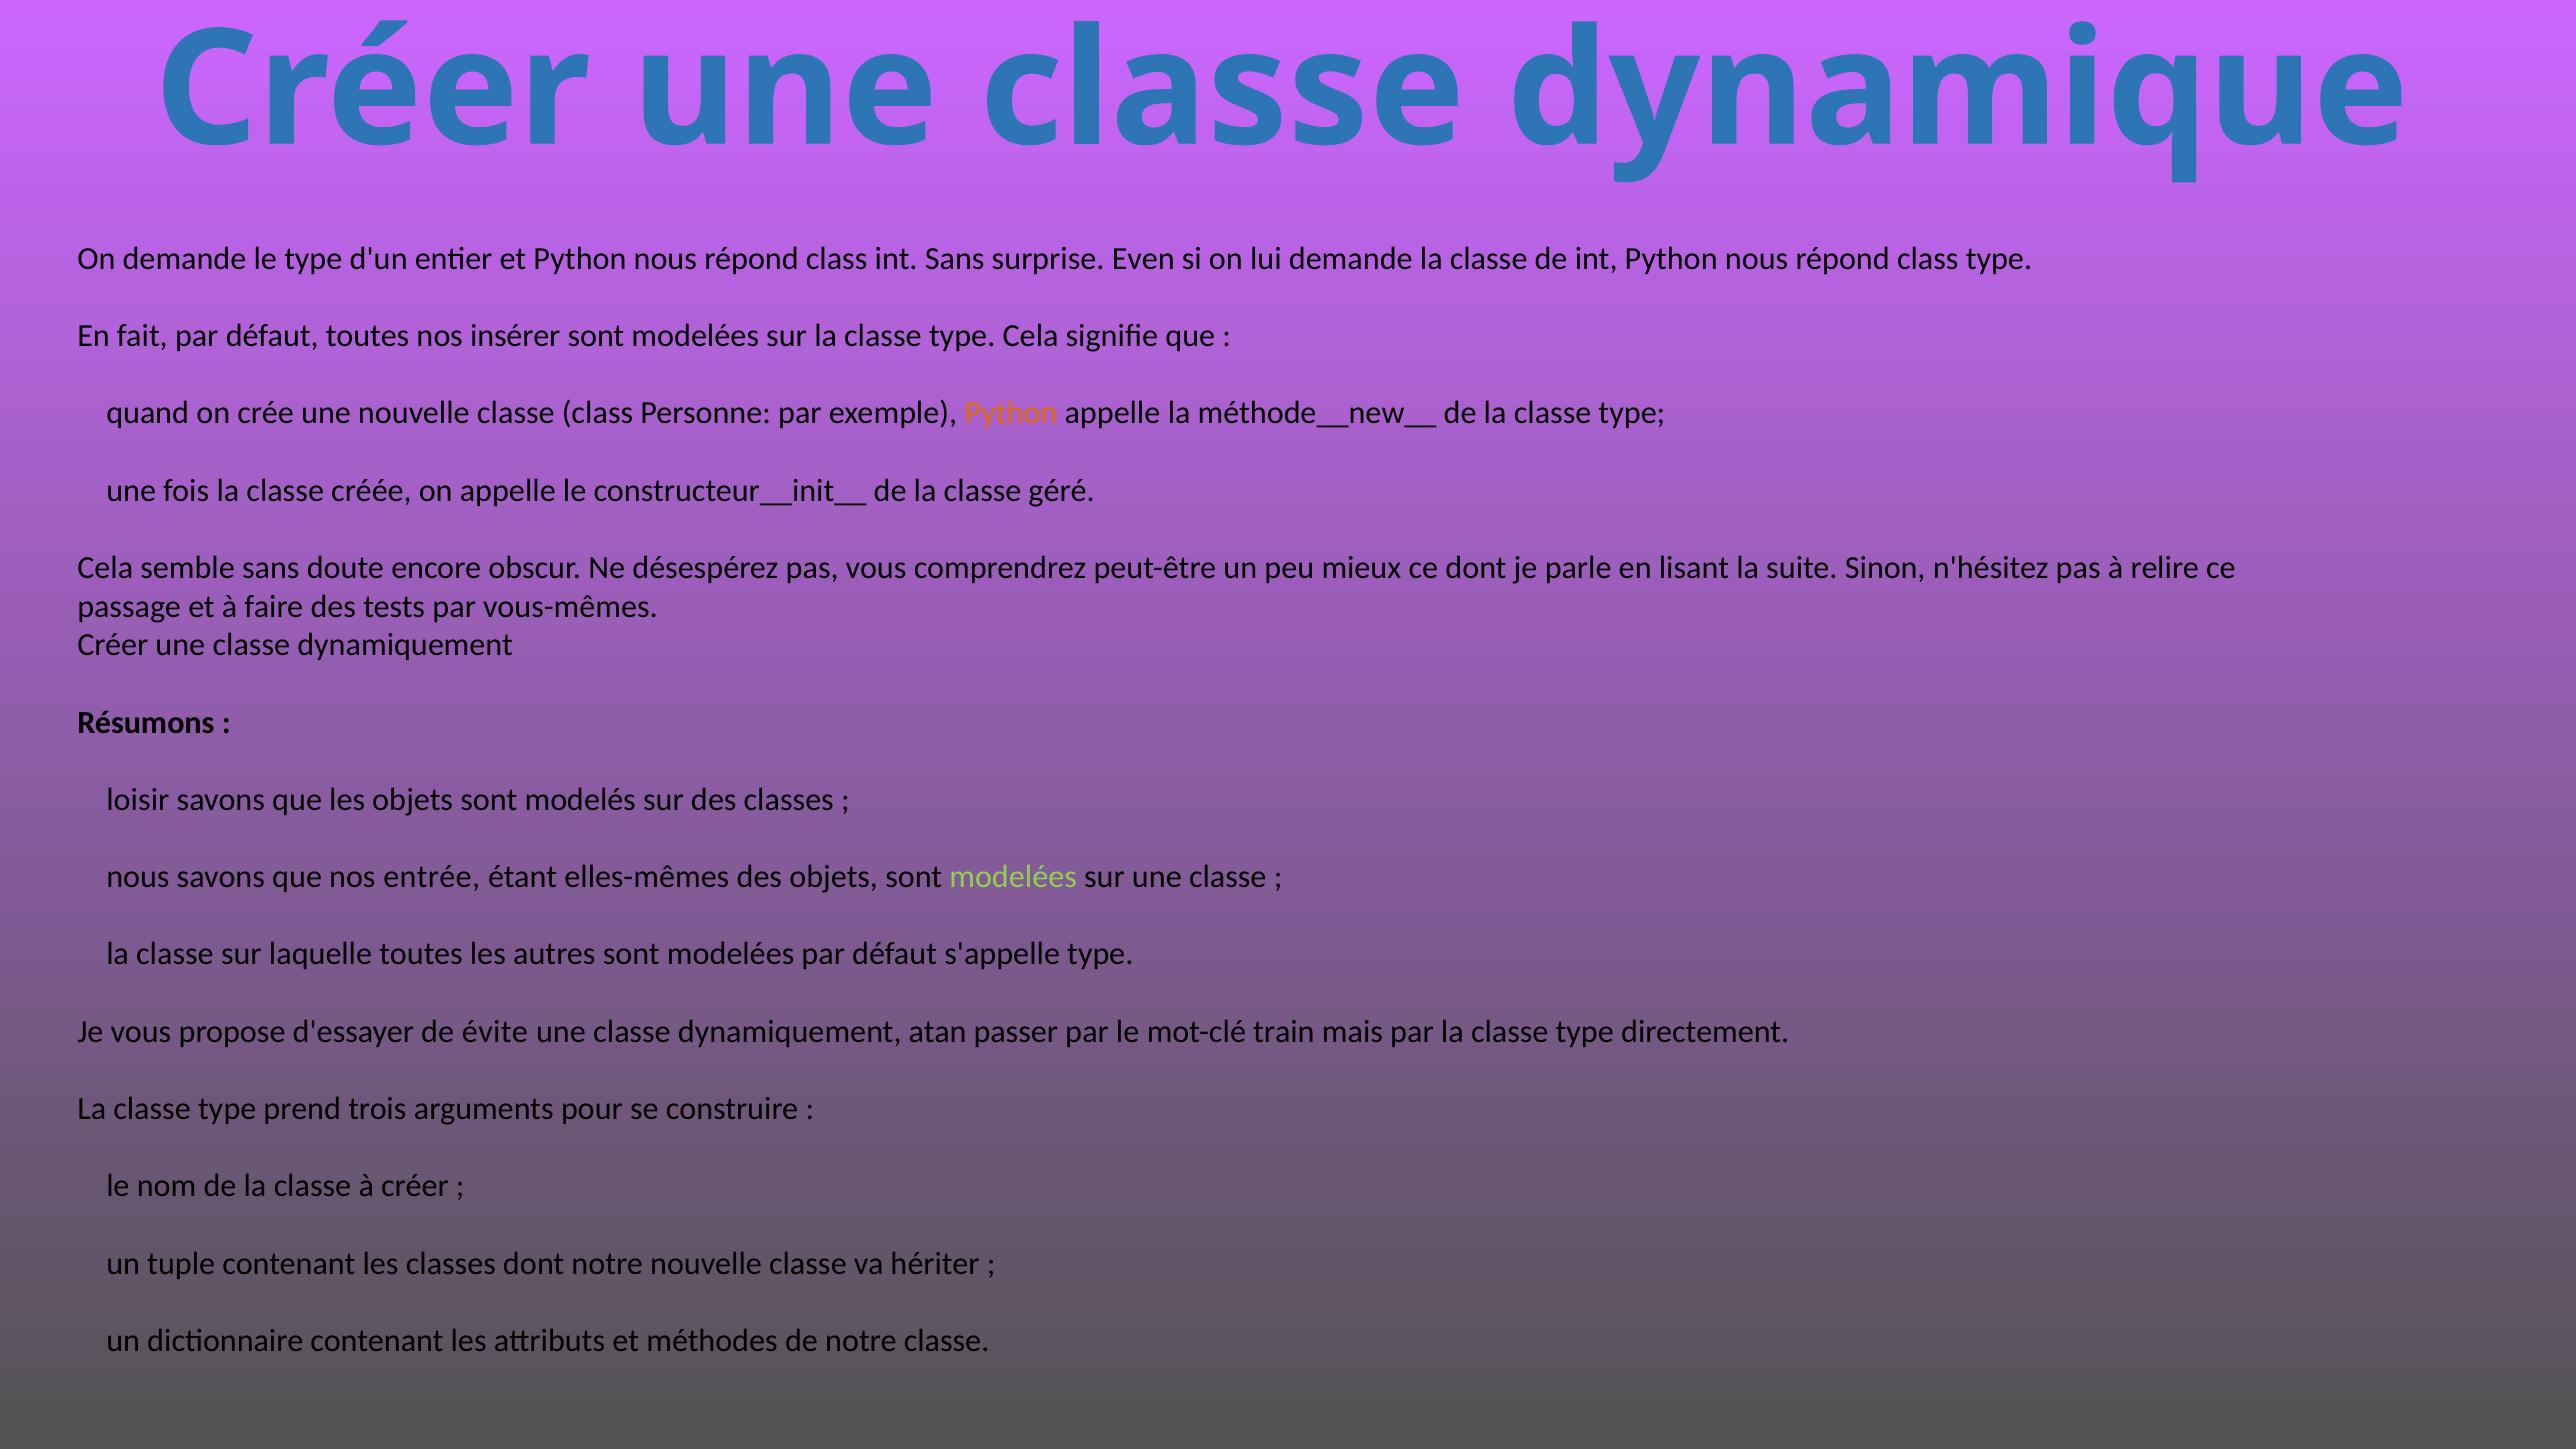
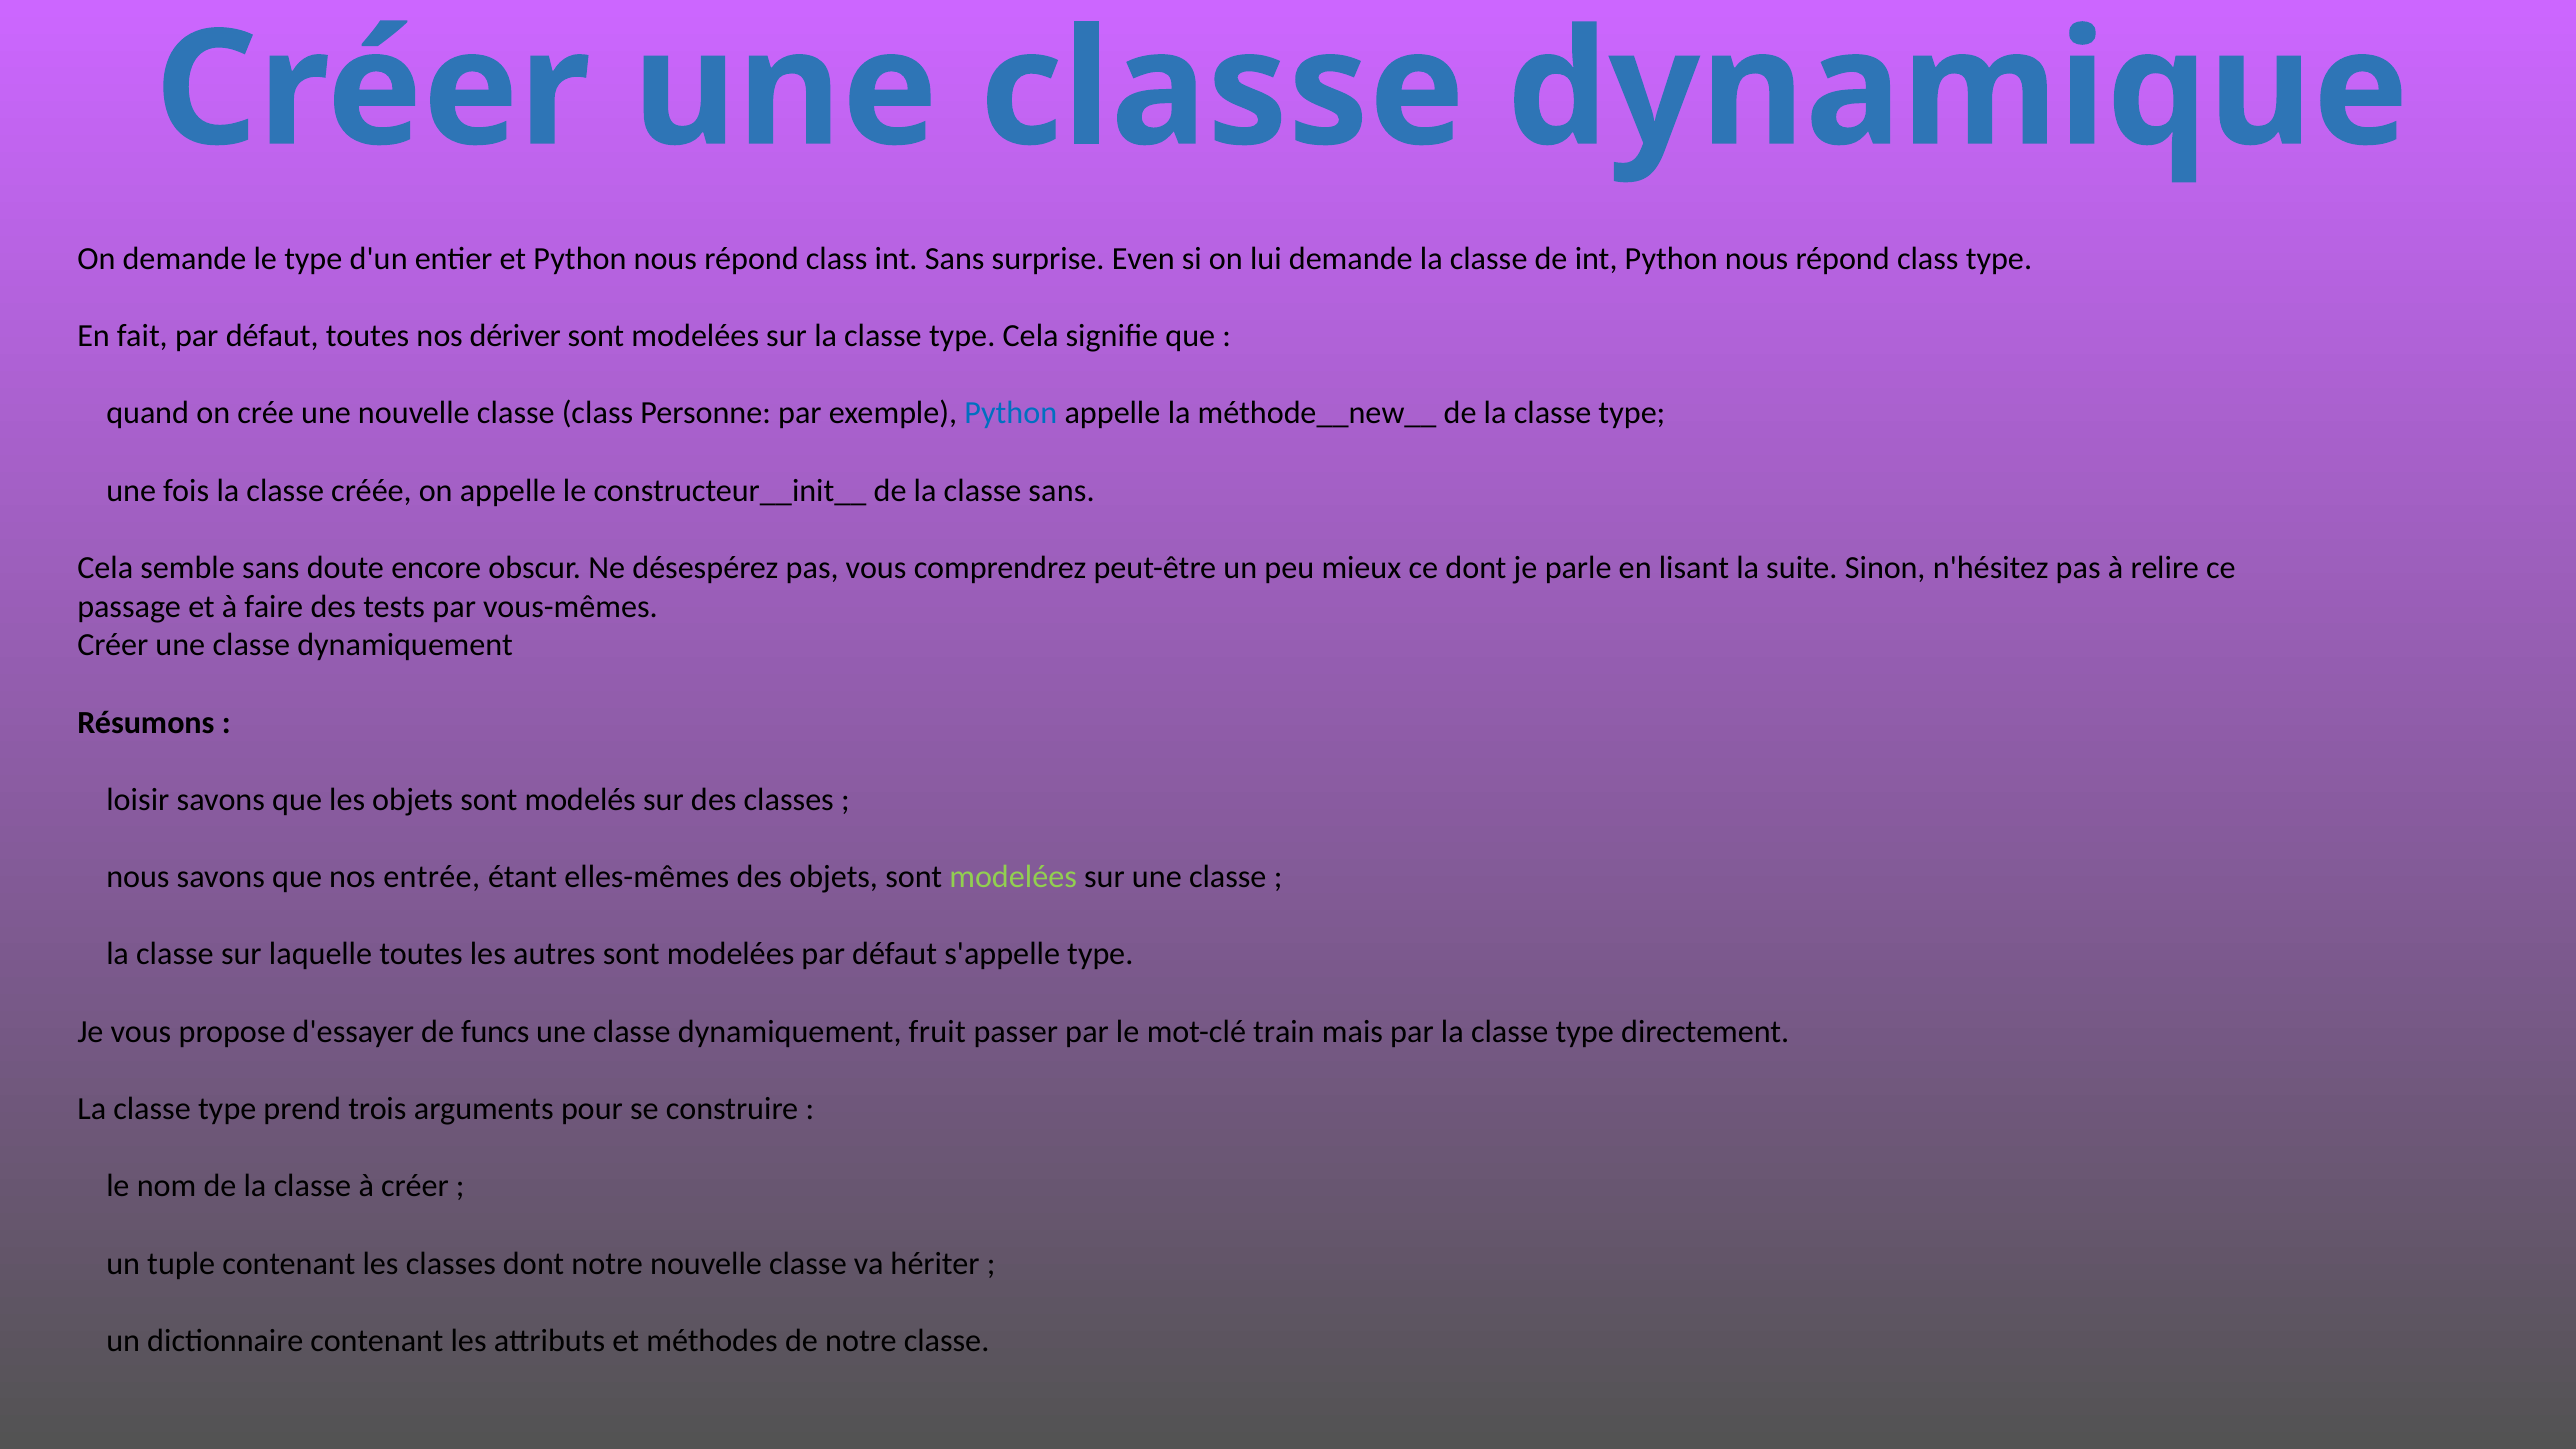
insérer: insérer -> dériver (515, 336)
Python colour: orange -> blue (1011, 413)
classe géré: géré -> sans (1062, 491)
évite: évite -> funcs (495, 1032)
atan: atan -> fruit (937, 1032)
